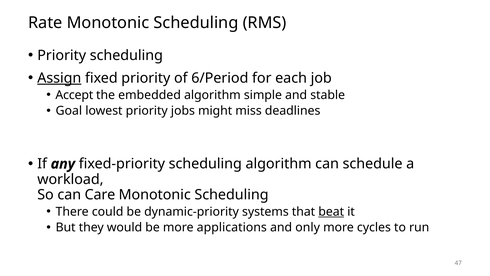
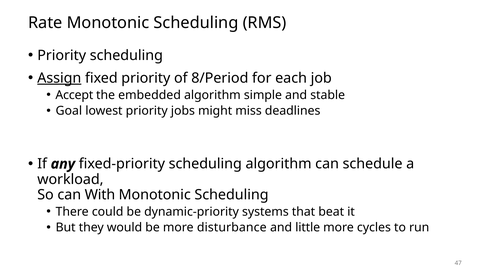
6/Period: 6/Period -> 8/Period (220, 78)
Care: Care -> With (100, 195)
beat underline: present -> none (331, 211)
applications: applications -> disturbance (232, 227)
only: only -> little (308, 227)
